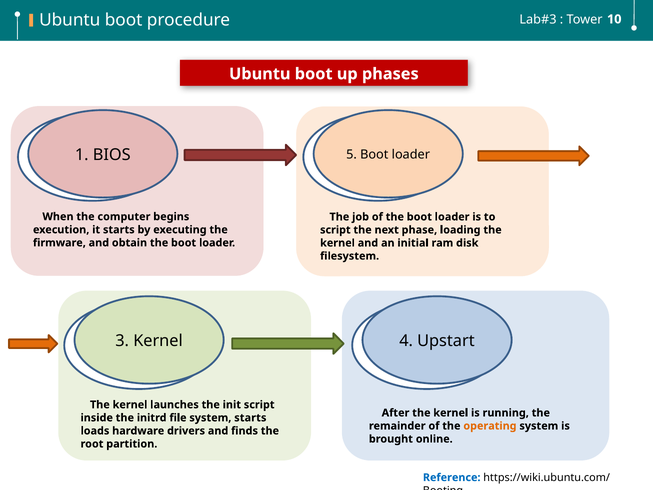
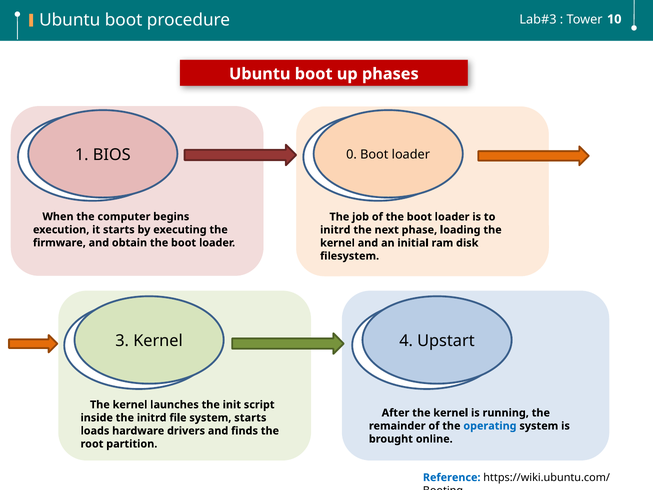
5: 5 -> 0 (352, 155)
script: script -> initrd (335, 230)
operating colour: orange -> blue (490, 426)
